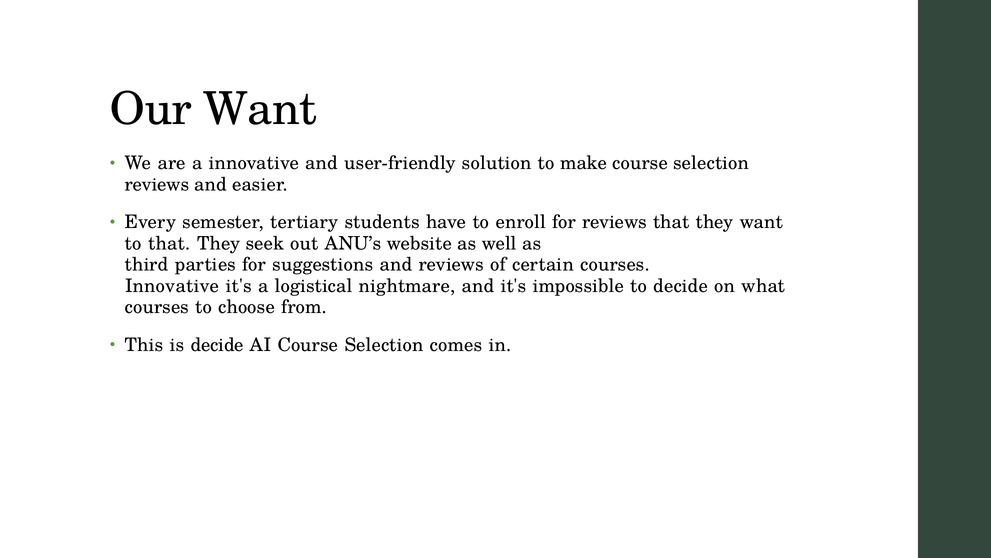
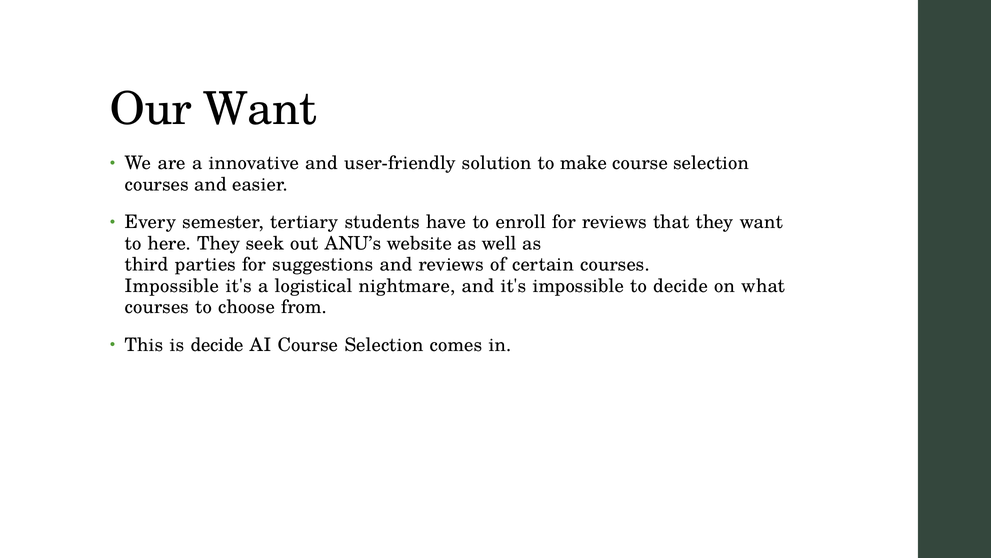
reviews: reviews -> courses (157, 184)
to that: that -> here (169, 243)
Innovative: Innovative -> Impossible (172, 286)
